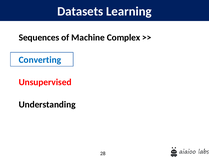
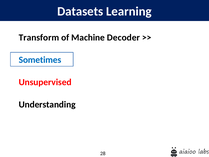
Sequences: Sequences -> Transform (39, 37)
Complex: Complex -> Decoder (123, 37)
Converting: Converting -> Sometimes (40, 60)
